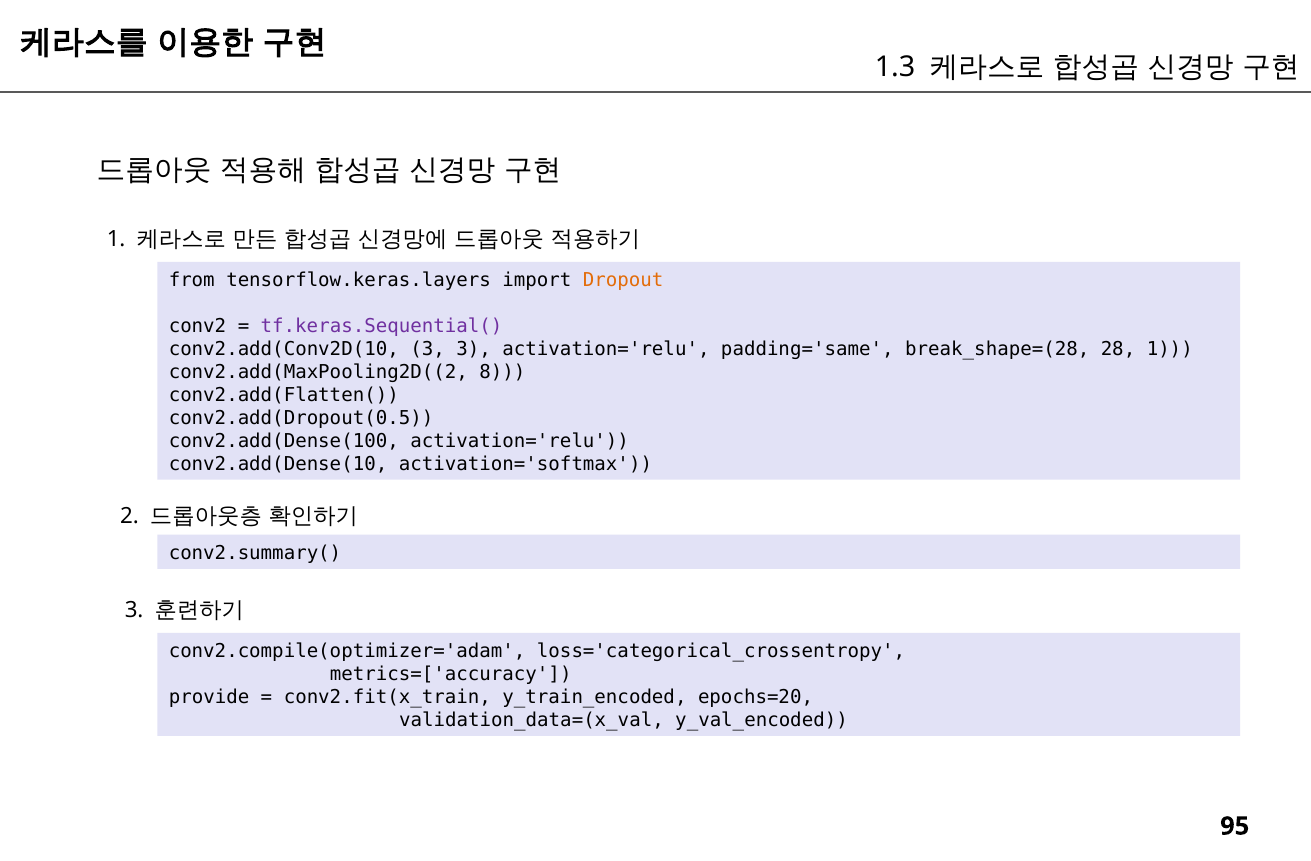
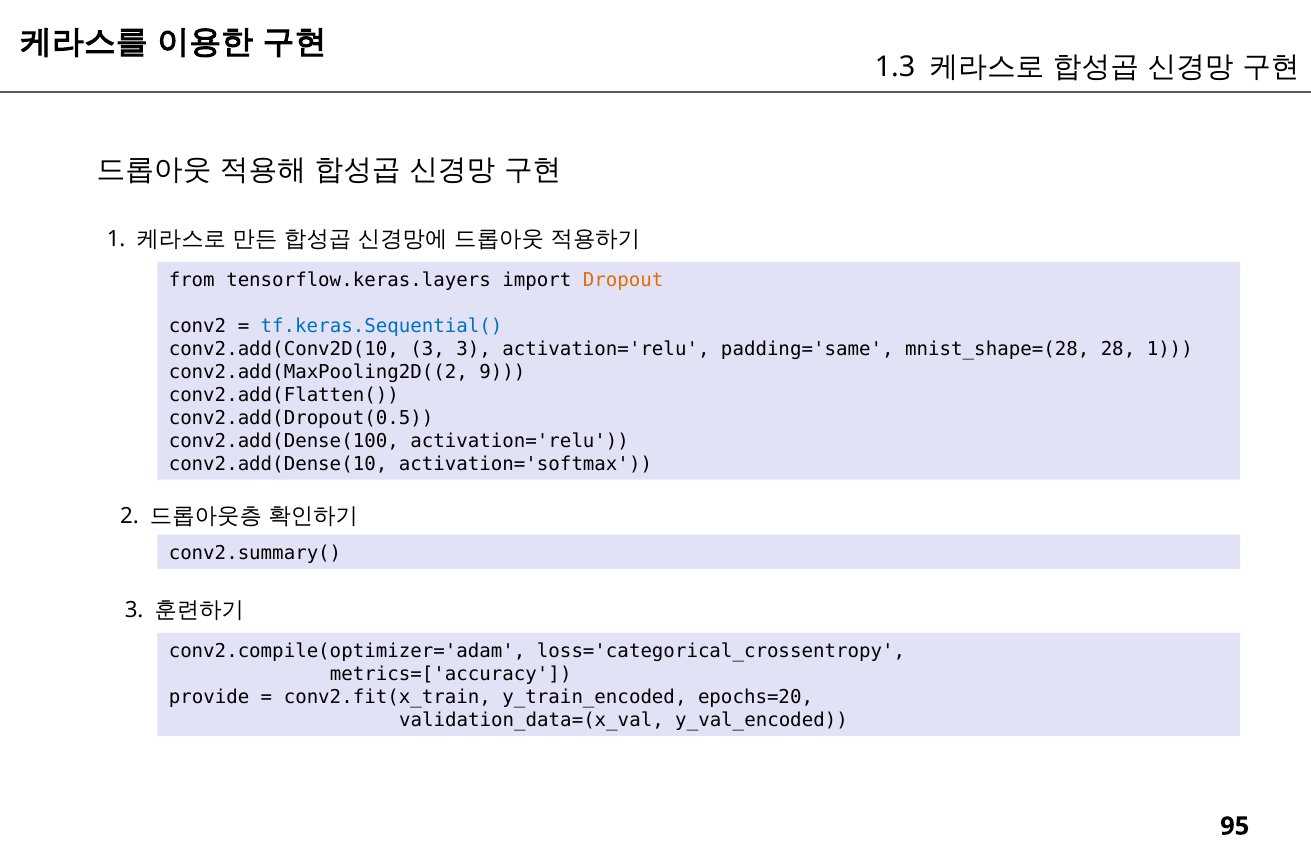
tf.keras.Sequential( colour: purple -> blue (382, 326)
break_shape=(28: break_shape=(28 -> mnist_shape=(28 (997, 349)
8: 8 -> 9 (502, 372)
